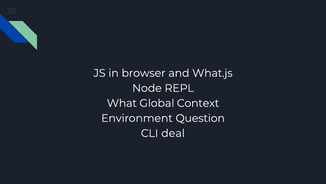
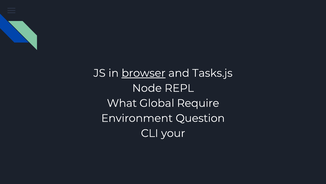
browser underline: none -> present (144, 73)
What.js: What.js -> Tasks.js (212, 73)
Context: Context -> Require (198, 103)
deal: deal -> your (173, 133)
